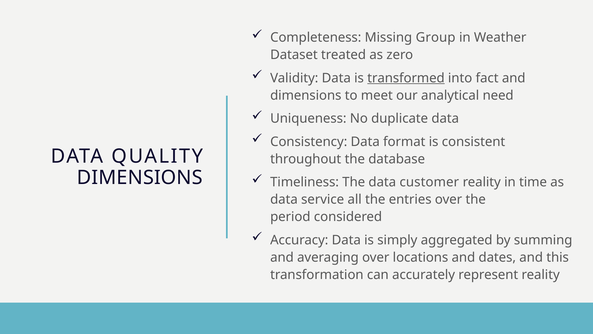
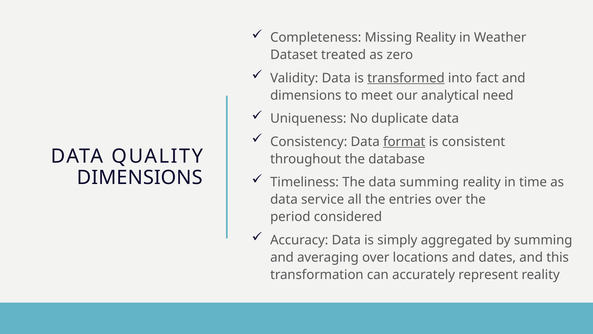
Missing Group: Group -> Reality (436, 37)
format underline: none -> present (404, 142)
data customer: customer -> summing (429, 182)
